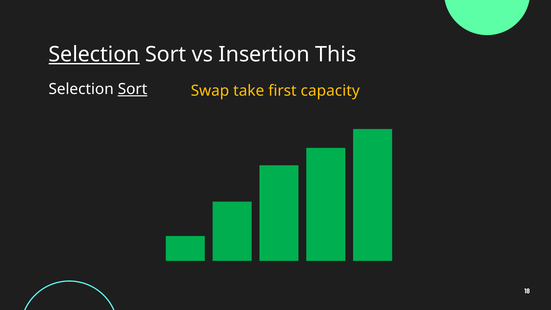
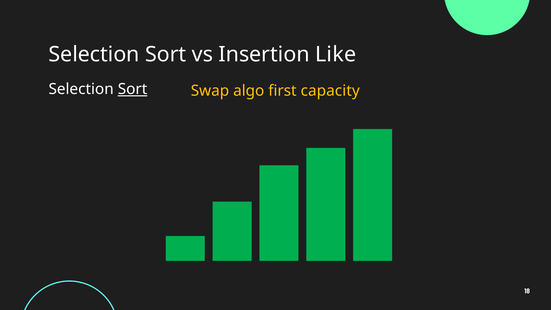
Selection underline: present -> none (94, 55)
This: This -> Like (336, 55)
take: take -> algo (249, 91)
